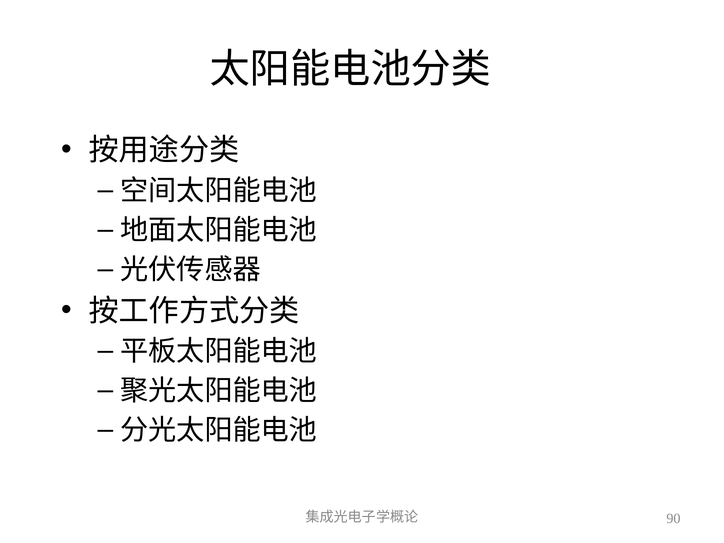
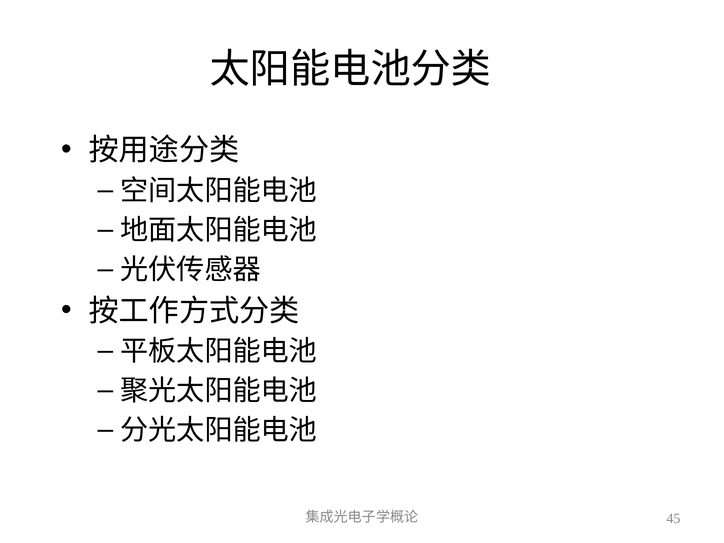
90: 90 -> 45 (673, 519)
